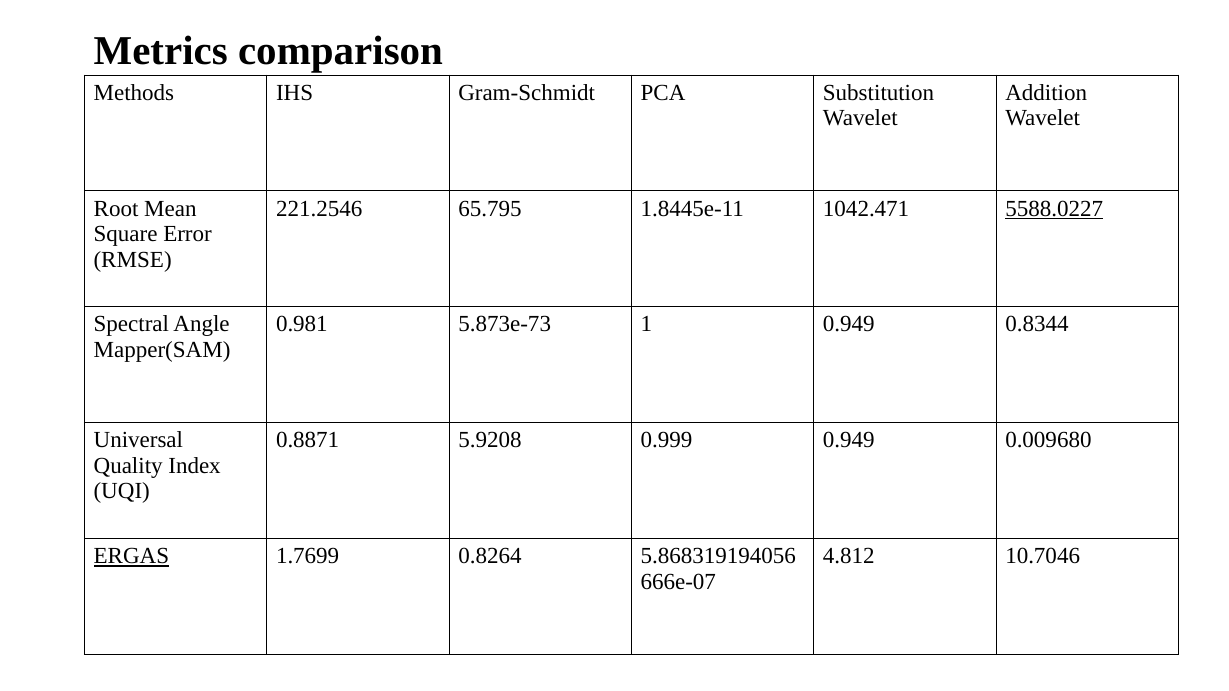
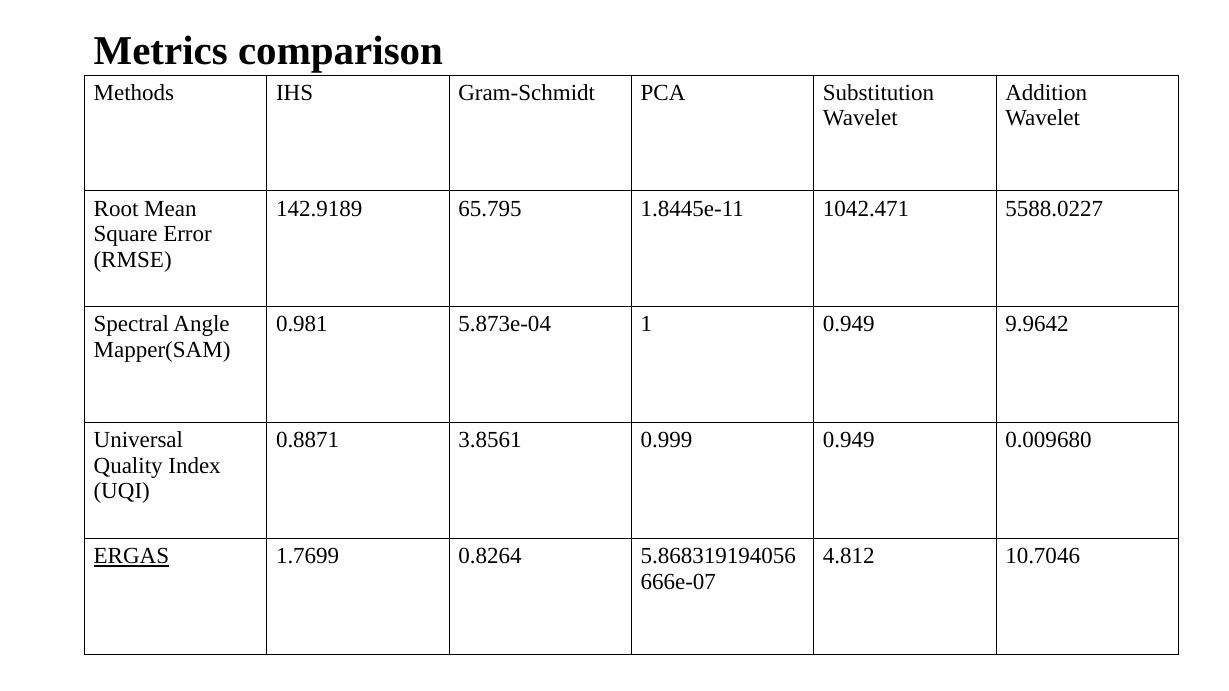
221.2546: 221.2546 -> 142.9189 (319, 209)
5588.0227 underline: present -> none (1054, 209)
5.873e-73: 5.873e-73 -> 5.873e-04 (505, 324)
0.8344: 0.8344 -> 9.9642 (1037, 324)
5.9208: 5.9208 -> 3.8561 (490, 440)
